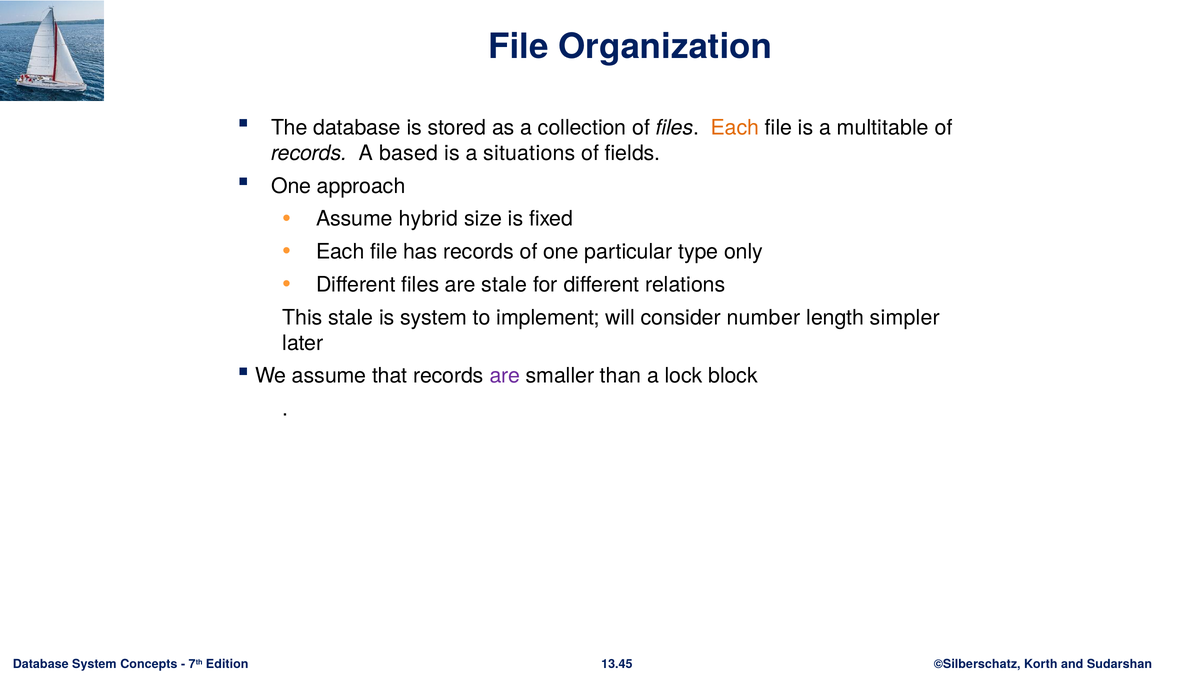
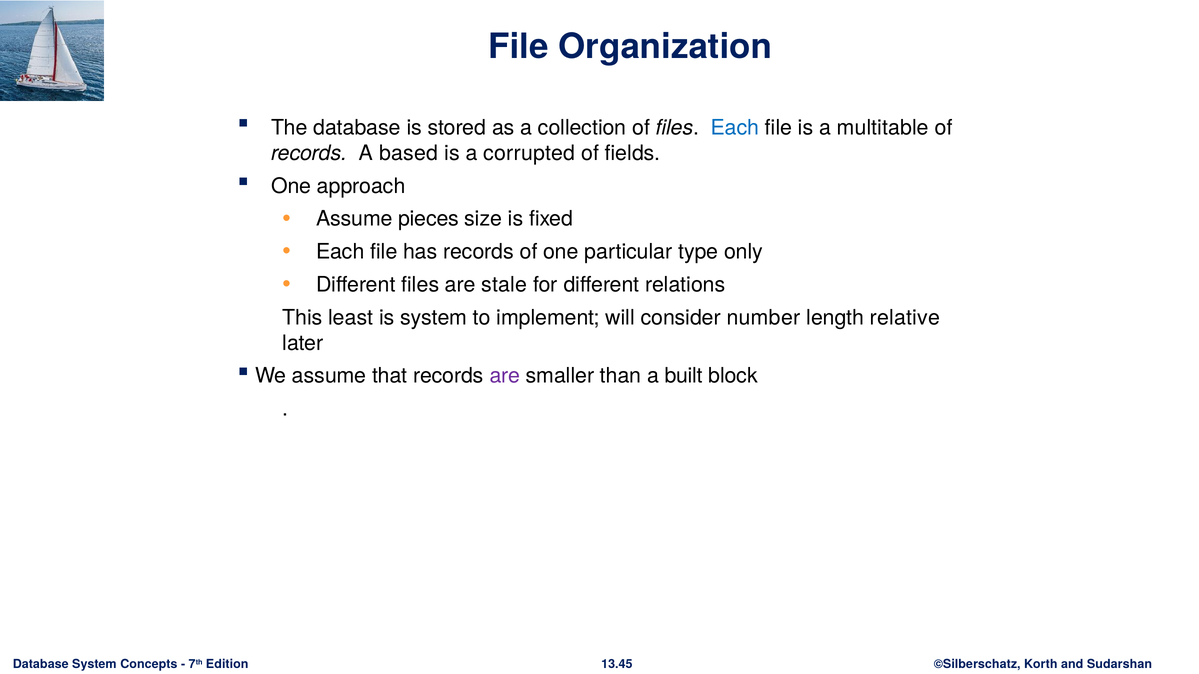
Each colour: orange -> blue (735, 128)
situations: situations -> corrupted (529, 153)
hybrid: hybrid -> pieces (429, 219)
This stale: stale -> least (351, 318)
simpler: simpler -> relative (905, 318)
lock: lock -> built (684, 376)
